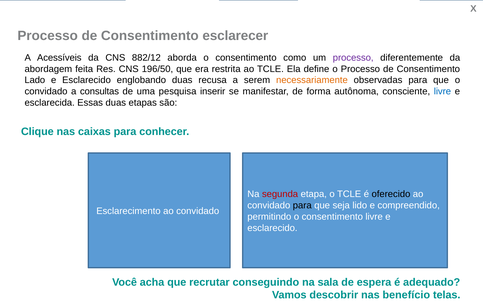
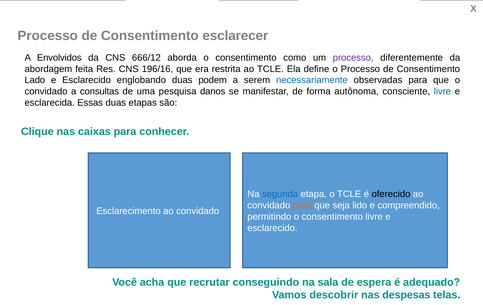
Acessíveis: Acessíveis -> Envolvidos (59, 58)
882/12: 882/12 -> 666/12 (146, 58)
196/50: 196/50 -> 196/16 (157, 69)
recusa: recusa -> podem (213, 80)
necessariamente colour: orange -> blue (312, 80)
inserir: inserir -> danos (213, 92)
segunda colour: red -> blue (280, 194)
para colour: black -> orange (302, 206)
benefício: benefício -> despesas (406, 295)
